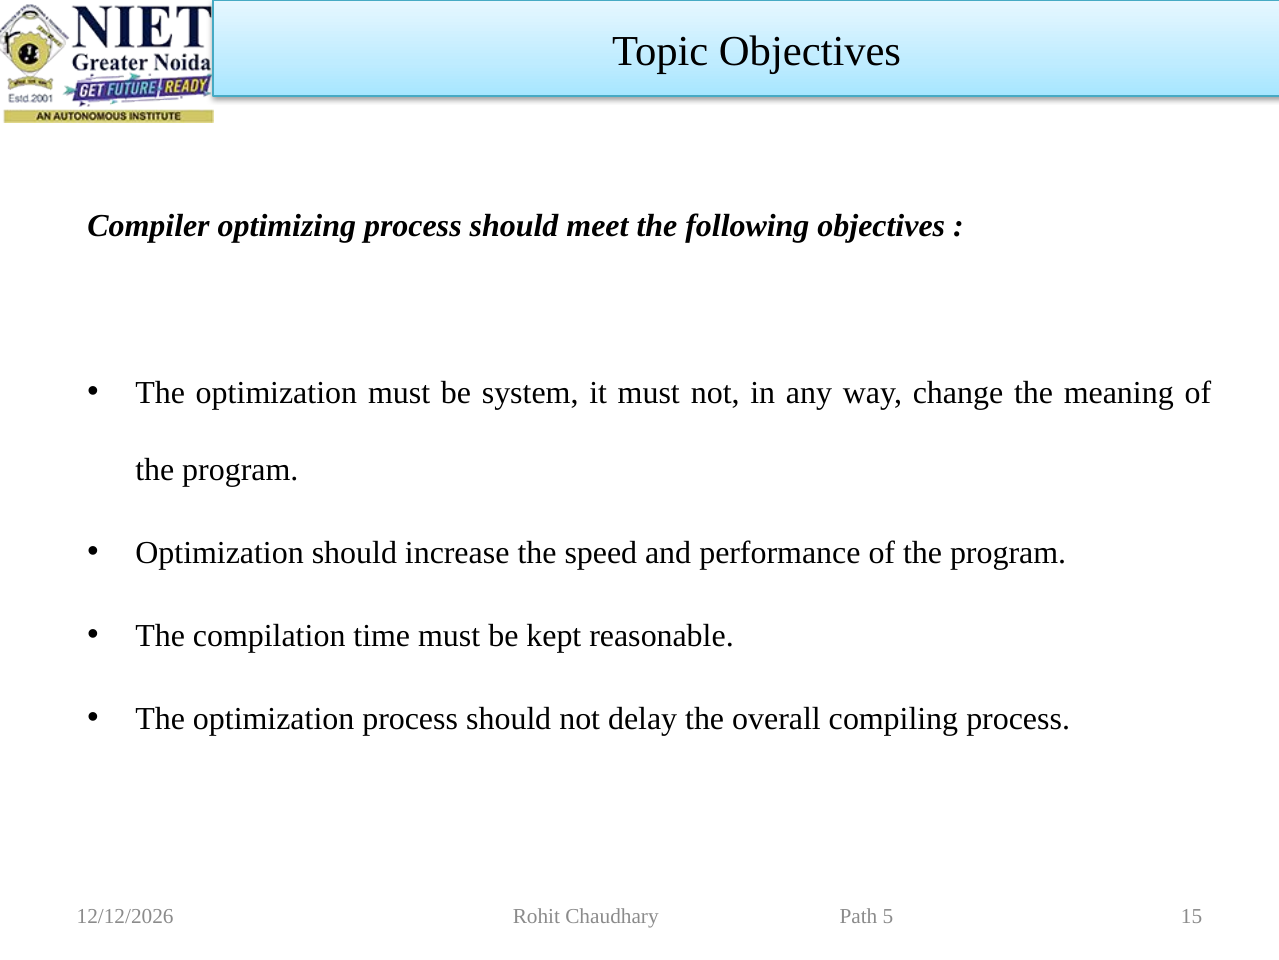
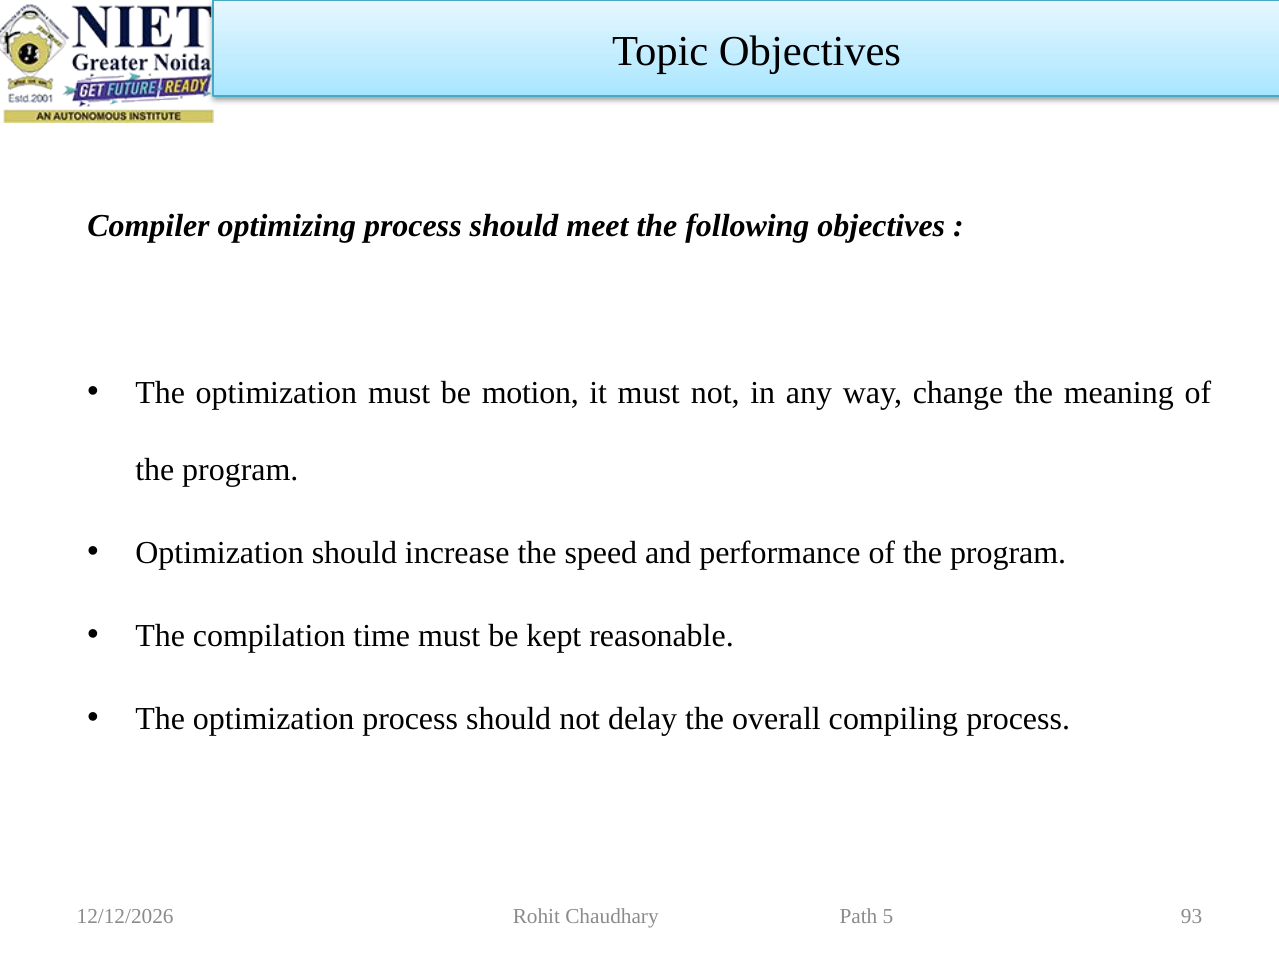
system: system -> motion (530, 392)
15: 15 -> 93 (1192, 916)
